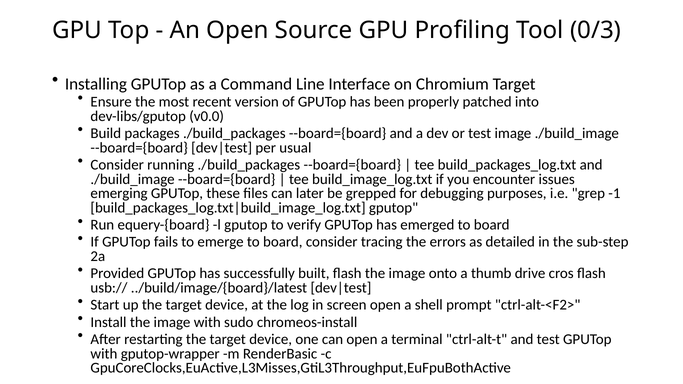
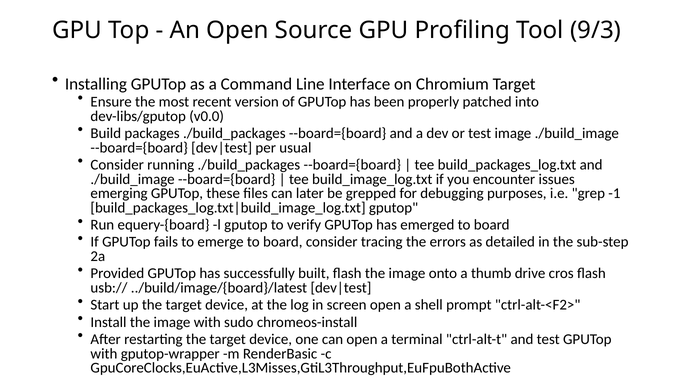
0/3: 0/3 -> 9/3 (596, 30)
